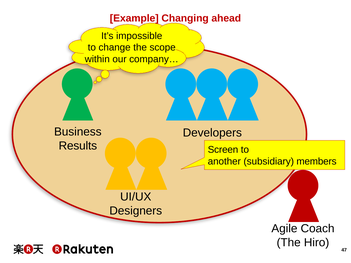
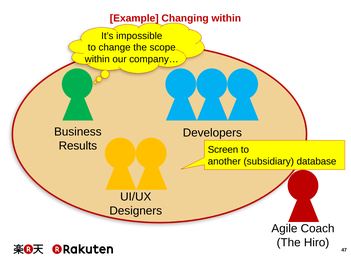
Changing ahead: ahead -> within (226, 18)
members: members -> database (317, 162)
